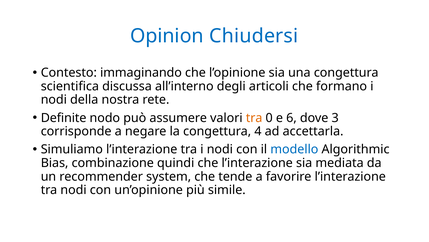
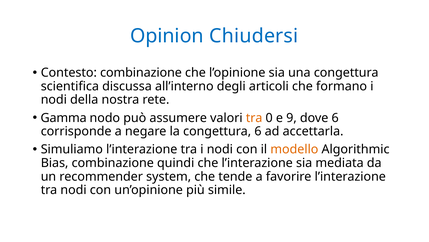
Contesto immaginando: immaginando -> combinazione (141, 73)
Definite: Definite -> Gamma (64, 118)
6: 6 -> 9 (291, 118)
dove 3: 3 -> 6 (335, 118)
congettura 4: 4 -> 6 (258, 131)
modello colour: blue -> orange (294, 149)
